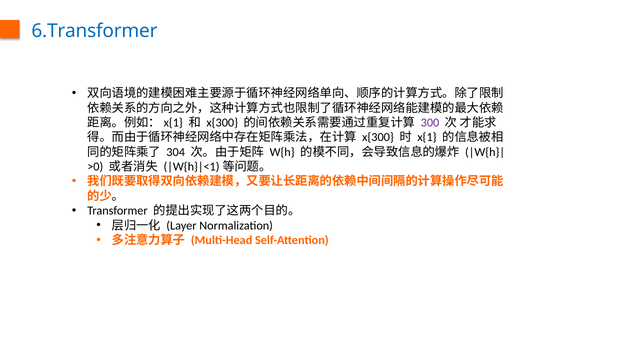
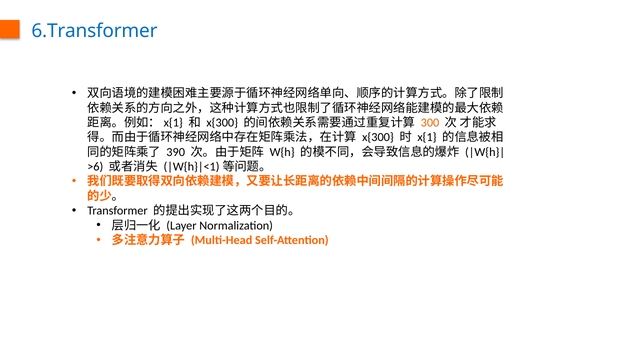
300 colour: purple -> orange (430, 123)
304: 304 -> 390 (176, 152)
>0: >0 -> >6 (95, 167)
